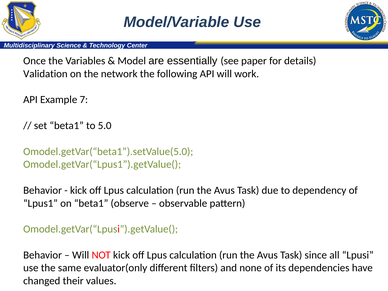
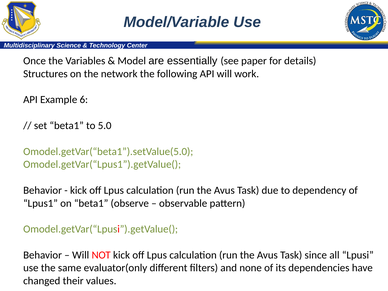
Validation: Validation -> Structures (45, 74)
7: 7 -> 6 (84, 100)
